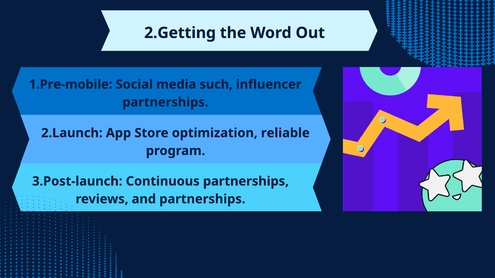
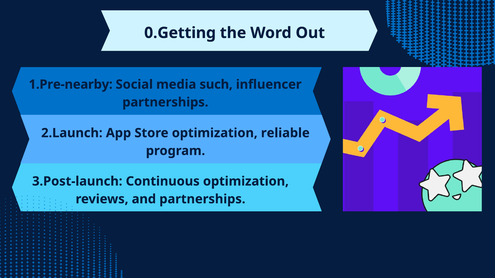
2.Getting: 2.Getting -> 0.Getting (180, 33)
1.Pre-mobile: 1.Pre-mobile -> 1.Pre-nearby (71, 85)
Continuous partnerships: partnerships -> optimization (246, 182)
